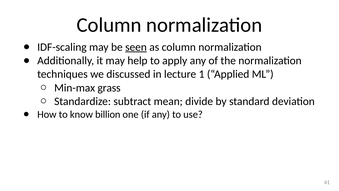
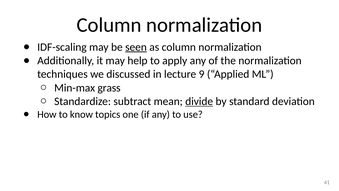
1: 1 -> 9 (202, 74)
divide underline: none -> present (199, 101)
billion: billion -> topics (108, 114)
